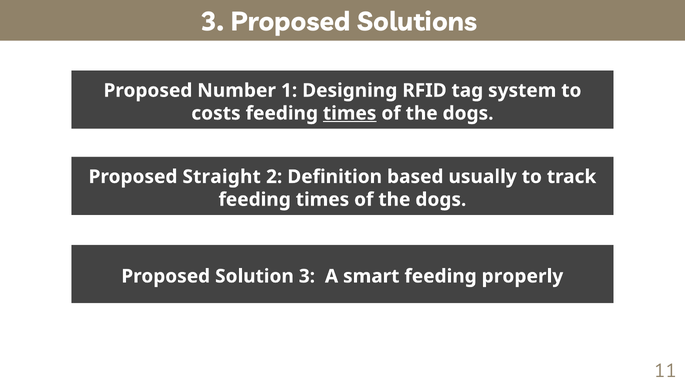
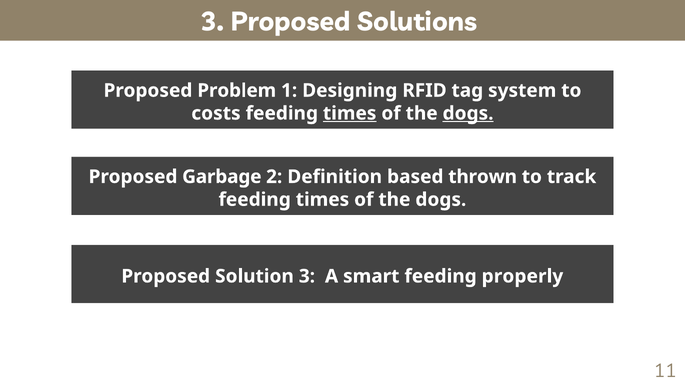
Number: Number -> Problem (237, 91)
dogs underline: none -> present (468, 113)
Straight: Straight -> Garbage (222, 177)
usually: usually -> thrown (483, 177)
